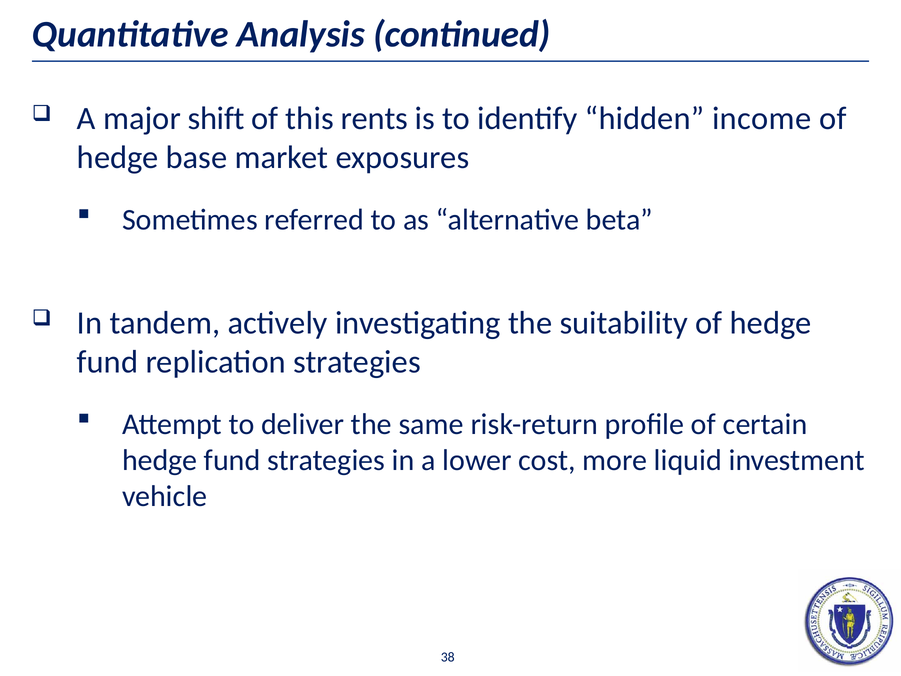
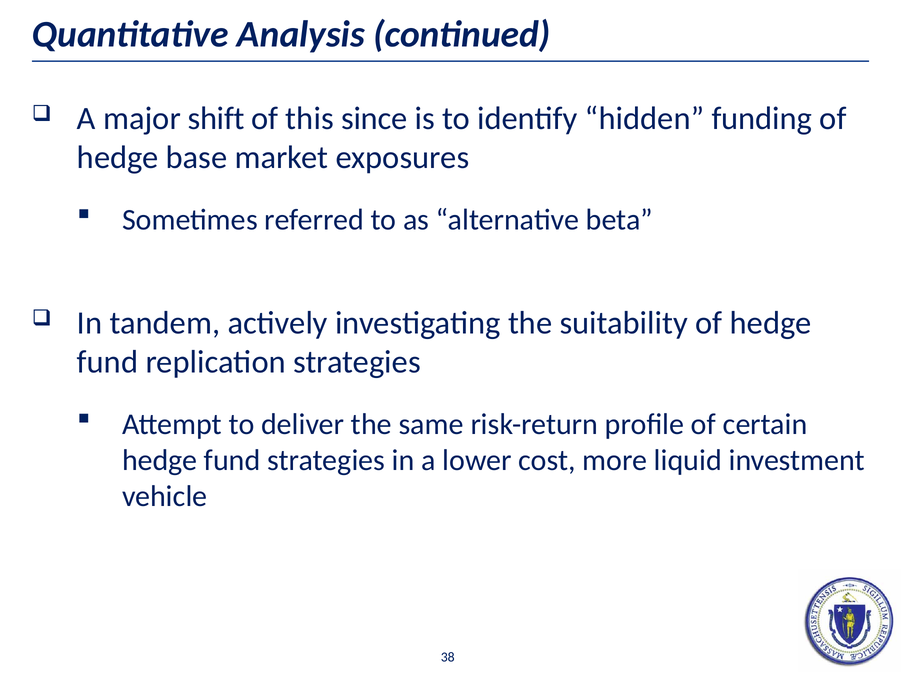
rents: rents -> since (374, 118)
income: income -> funding (762, 118)
